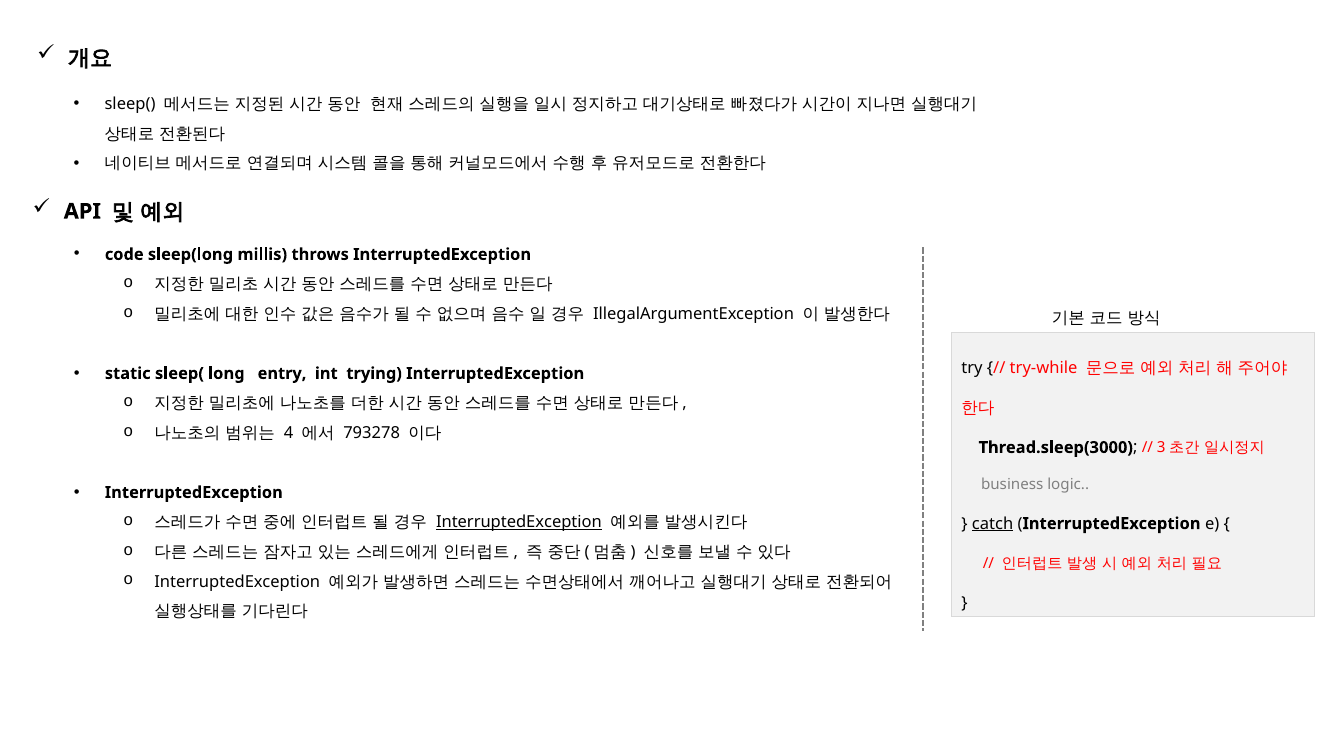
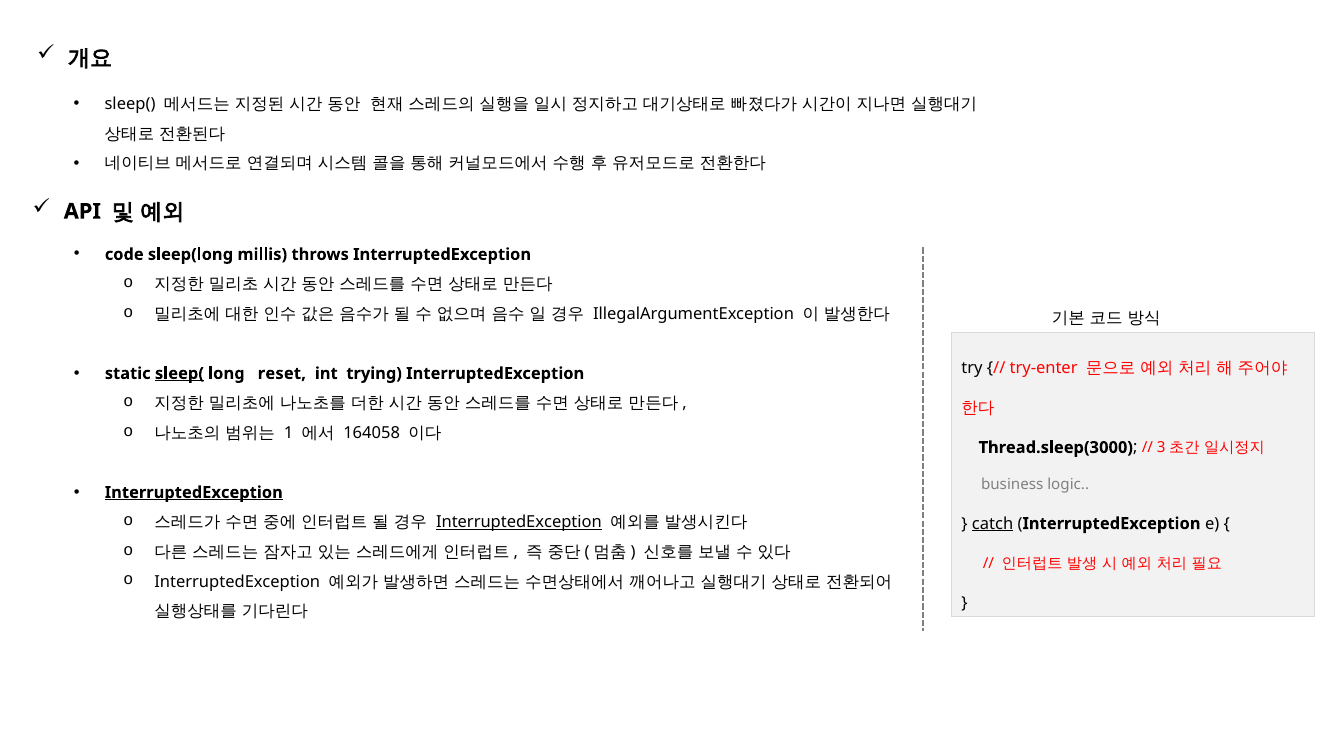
try-while: try-while -> try-enter (1044, 368)
sleep( underline: none -> present (179, 374)
entry: entry -> reset (282, 374)
4: 4 -> 1 (289, 433)
793278: 793278 -> 164058 (372, 433)
InterruptedException underline: none -> present (194, 493)
